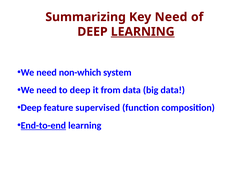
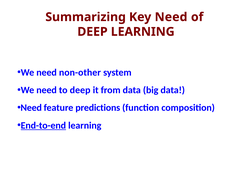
LEARNING underline: present -> none (143, 32)
non-which: non-which -> non-other (80, 72)
Deep: Deep -> Need (31, 108)
supervised: supervised -> predictions (98, 108)
